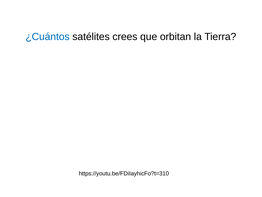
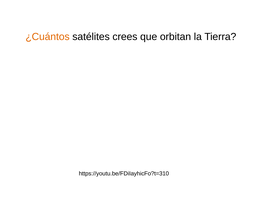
¿Cuántos colour: blue -> orange (48, 37)
